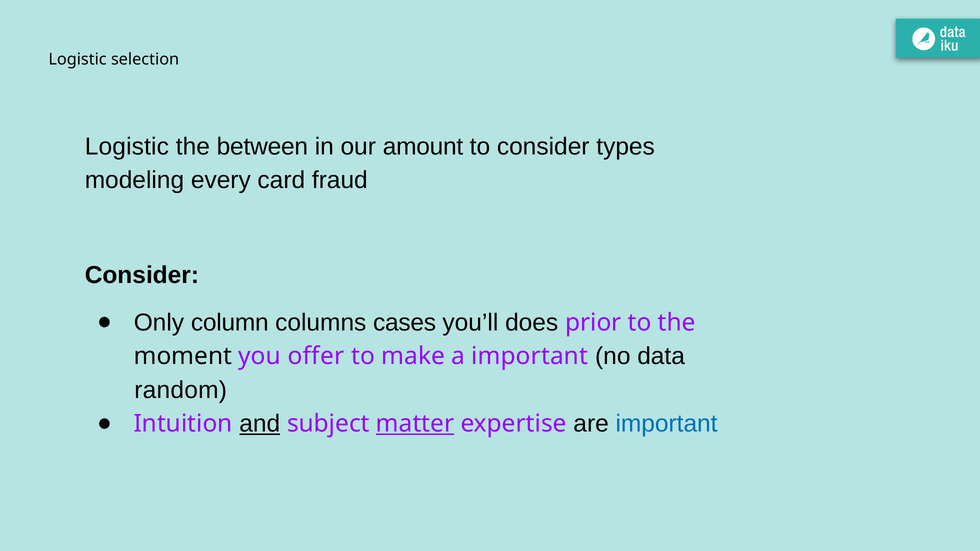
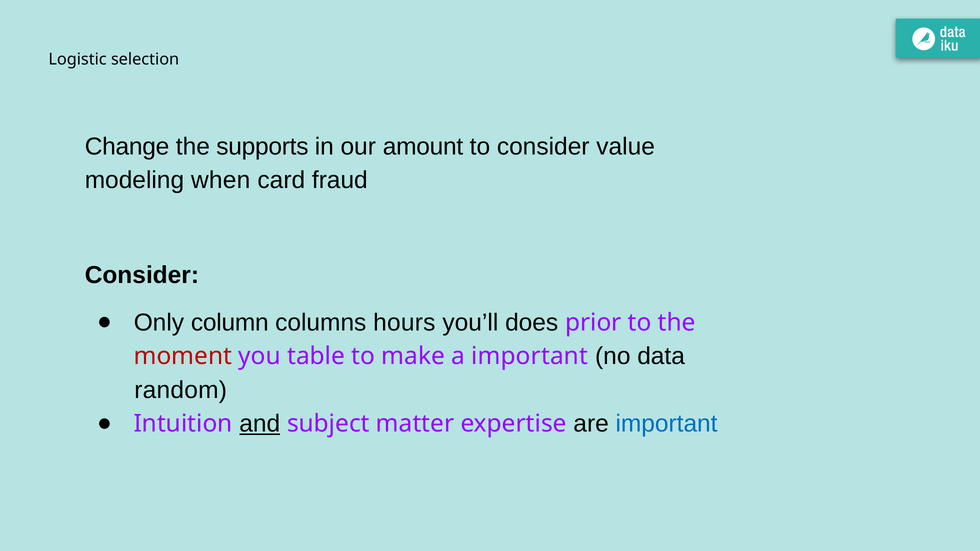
Logistic: Logistic -> Change (127, 147)
between: between -> supports (262, 147)
types: types -> value (626, 147)
every: every -> when (221, 180)
cases: cases -> hours (404, 323)
moment colour: black -> red (183, 356)
offer: offer -> table (316, 356)
matter underline: present -> none (415, 424)
